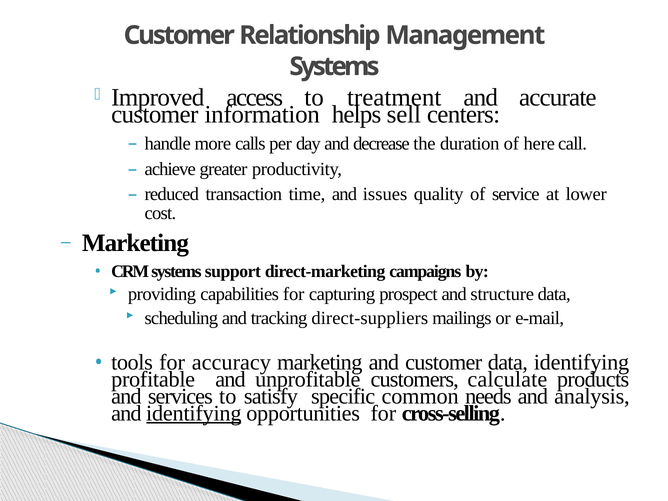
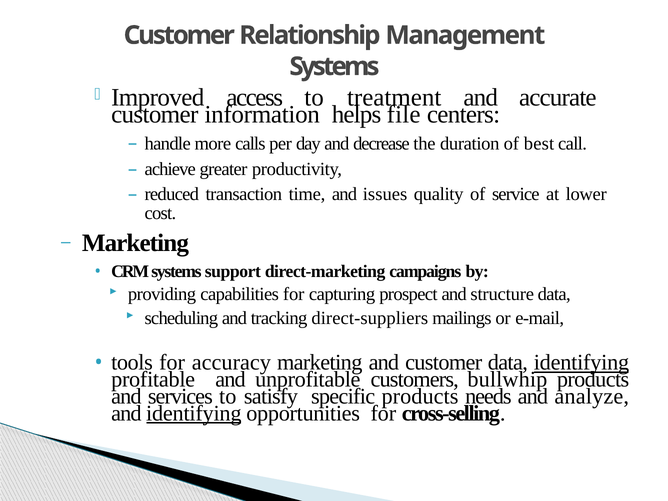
sell: sell -> file (404, 115)
here: here -> best (539, 144)
identifying underline: none -> present (582, 363)
calculate: calculate -> bullwhip (507, 379)
specific common: common -> products (420, 396)
analysis: analysis -> analyze (592, 396)
